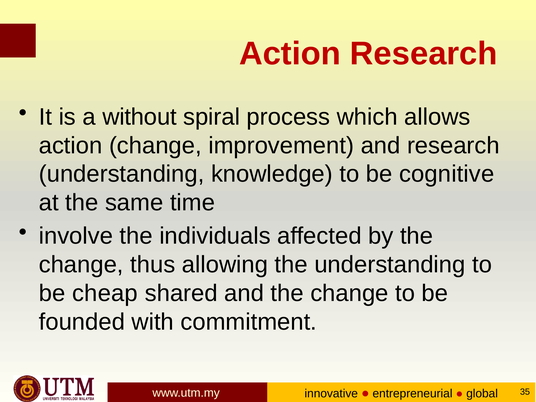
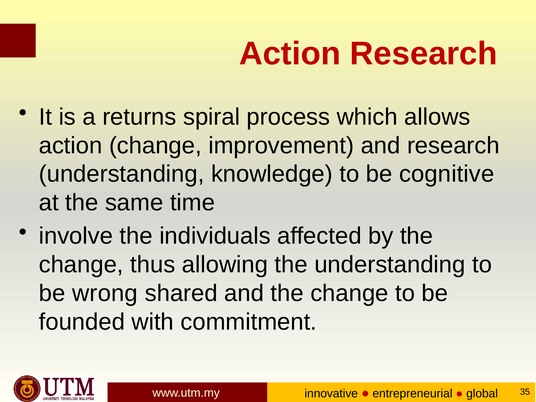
without: without -> returns (139, 117)
cheap: cheap -> wrong (105, 293)
